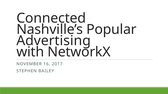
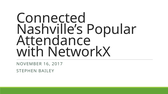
Advertising: Advertising -> Attendance (54, 41)
